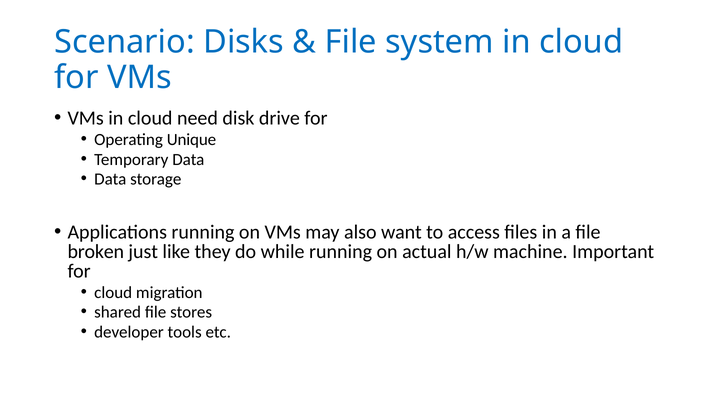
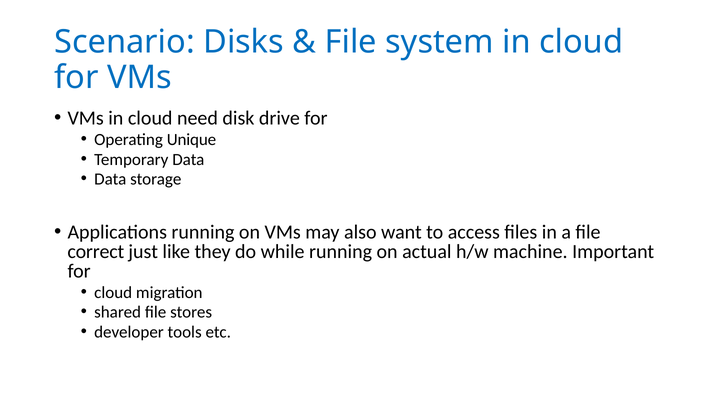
broken: broken -> correct (96, 251)
